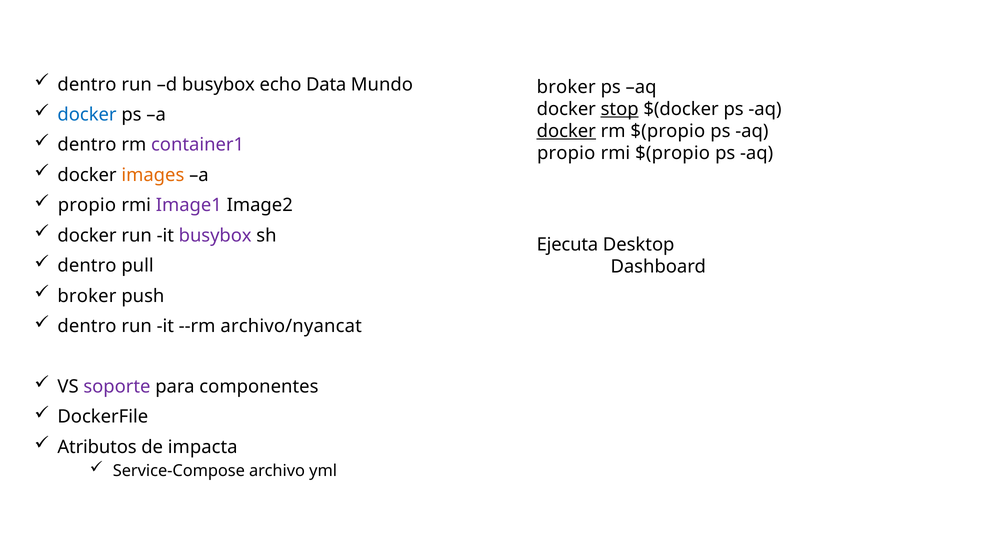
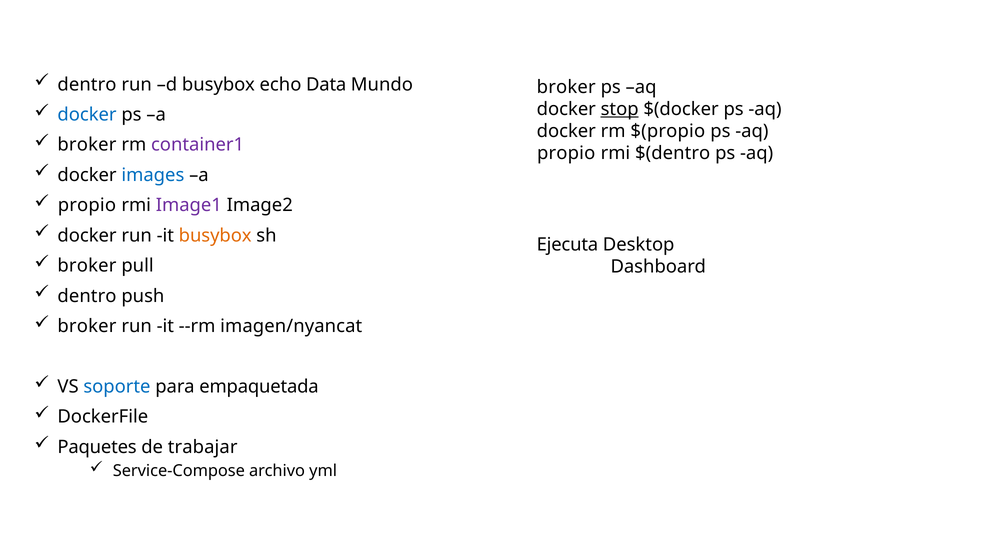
docker underline: present -> none (566, 131)
dentro: dentro -> broker (87, 145)
rmi $(propio: $(propio -> $(dentro (673, 153)
images colour: orange -> blue (153, 175)
busybox colour: purple -> orange (215, 235)
dentro: dentro -> broker (87, 265)
broker: broker -> dentro (87, 296)
dentro: dentro -> broker (87, 326)
archivo/nyancat: archivo/nyancat -> imagen/nyancat (291, 326)
soporte colour: purple -> blue (117, 386)
componentes: componentes -> empaquetada (259, 386)
Atributos: Atributos -> Paquetes (97, 447)
impacta: impacta -> trabajar (203, 447)
